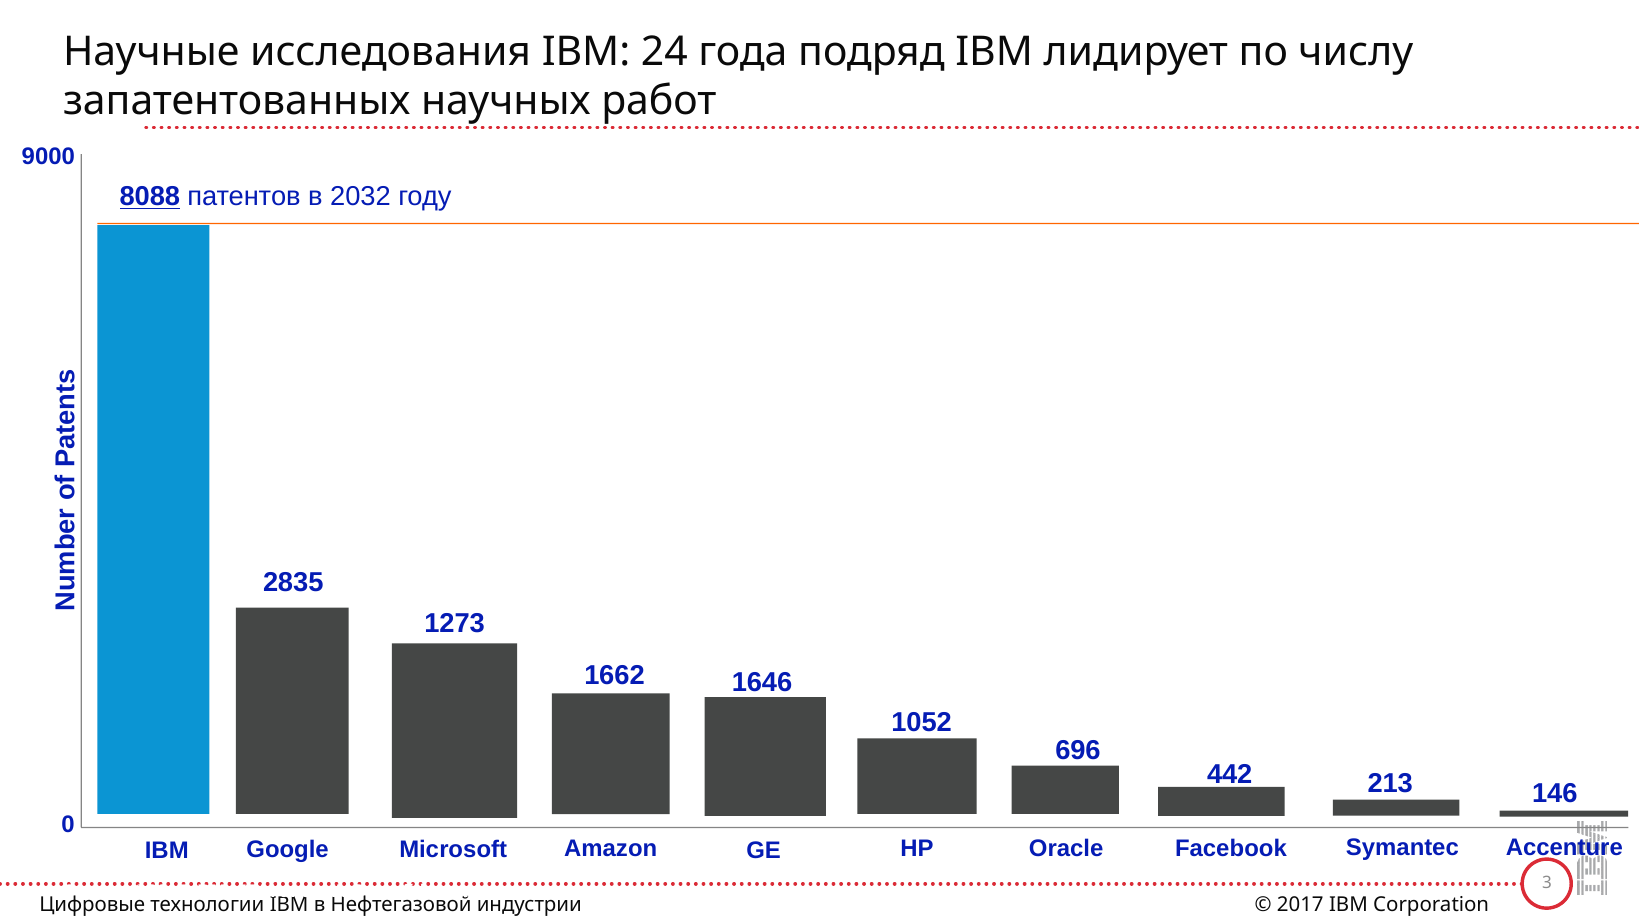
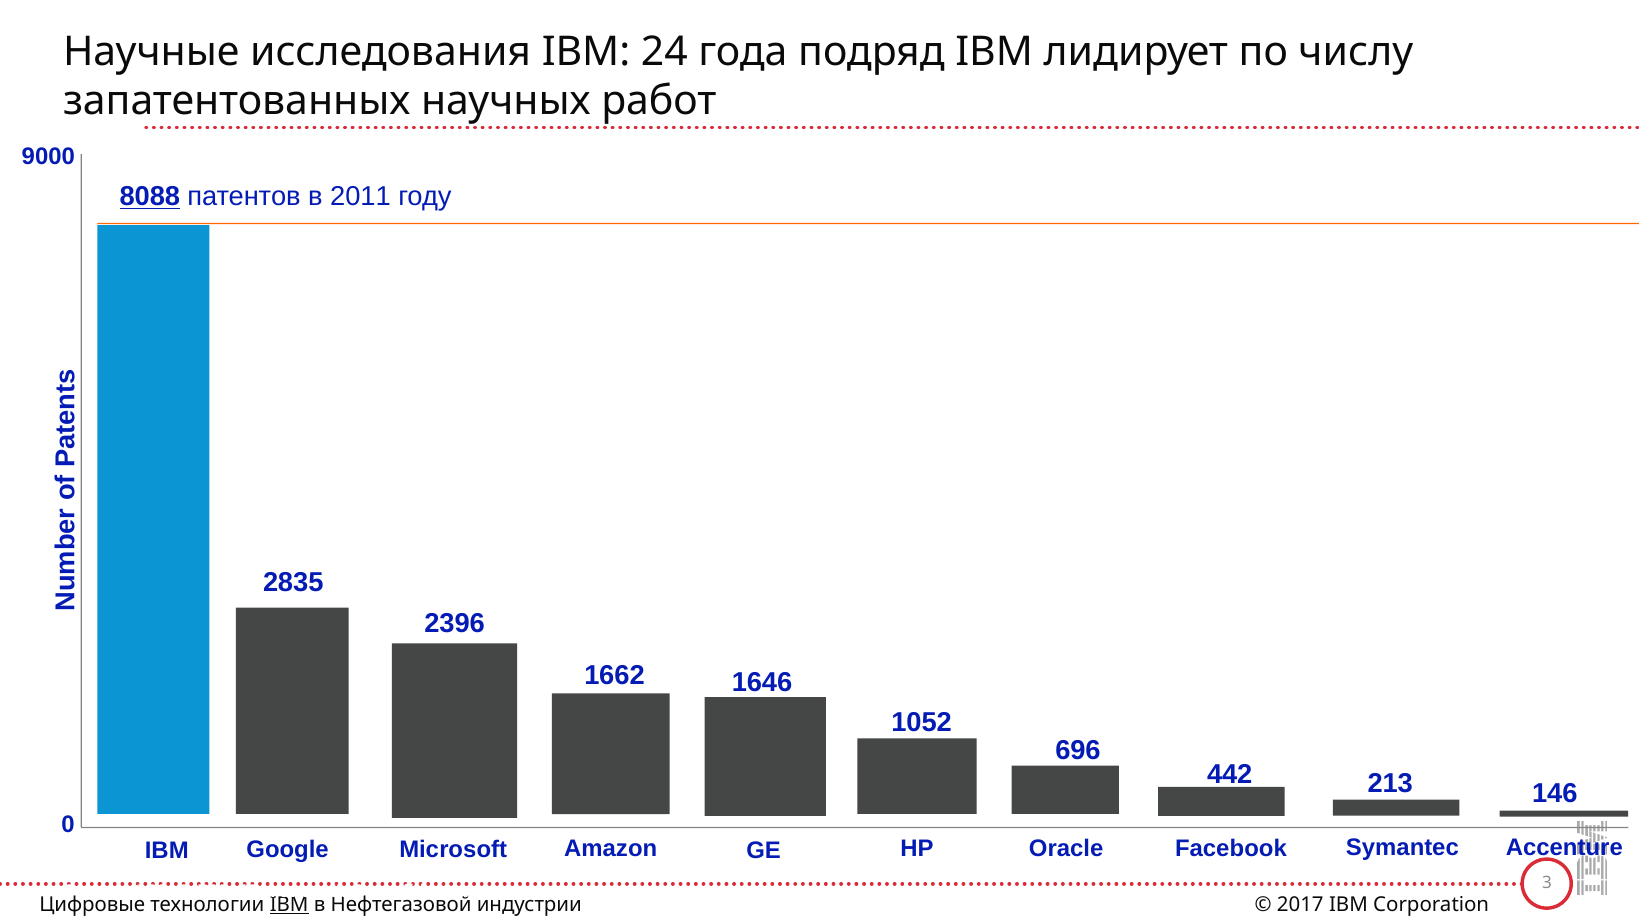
2032: 2032 -> 2011 (360, 197)
1273: 1273 -> 2396 (455, 623)
IBM underline: none -> present (289, 905)
